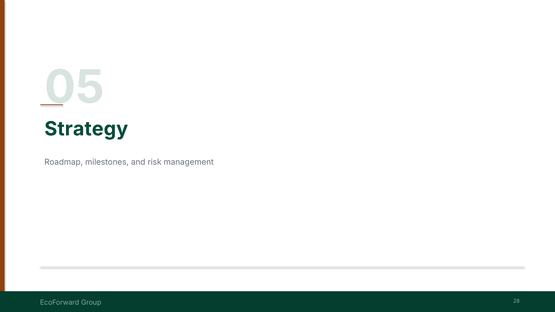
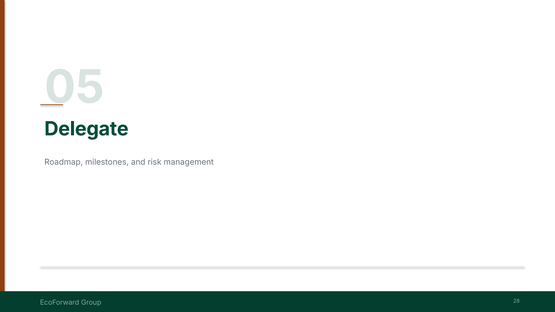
Strategy: Strategy -> Delegate (86, 129)
